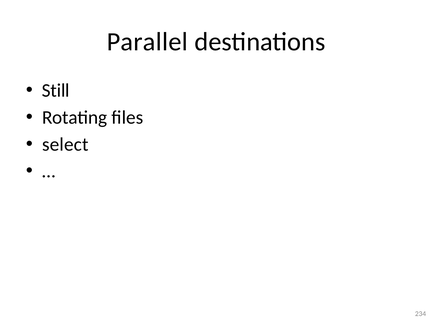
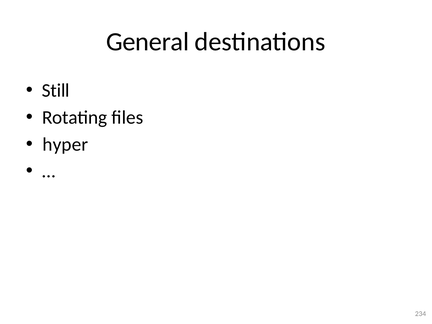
Parallel: Parallel -> General (148, 42)
select: select -> hyper (65, 144)
